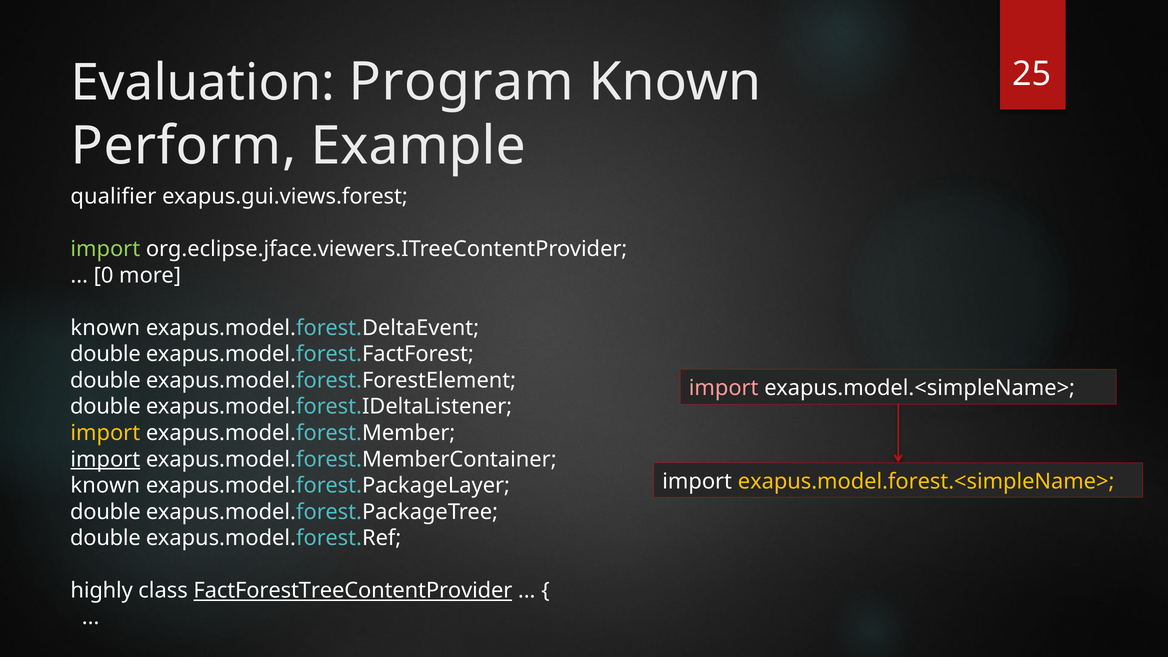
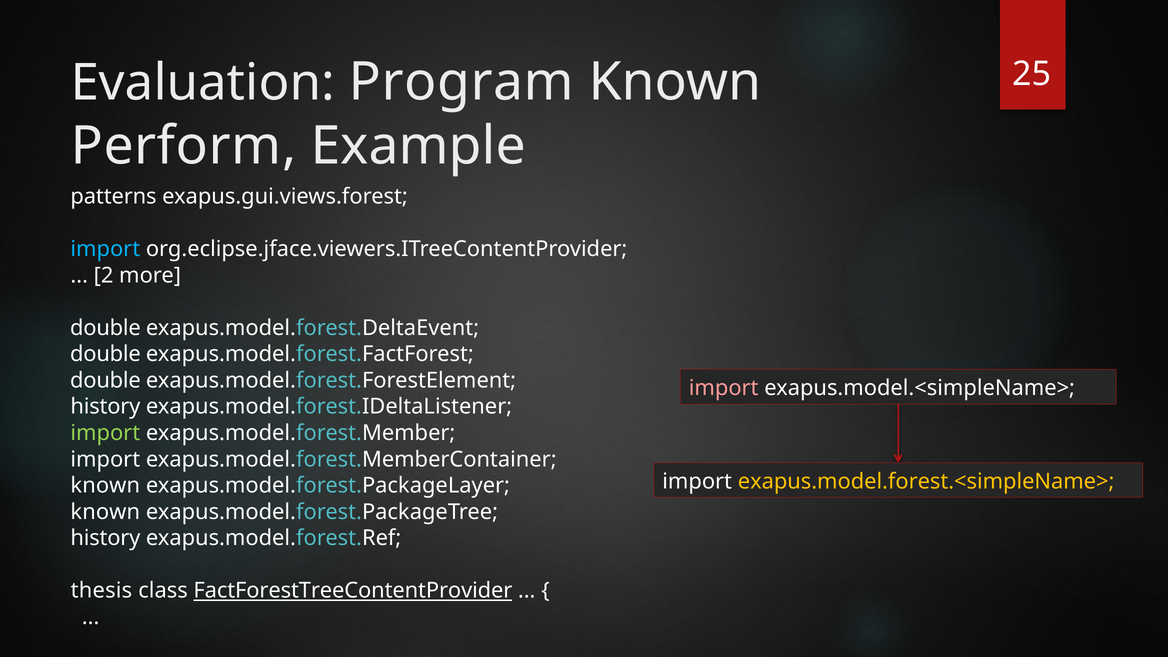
qualifier: qualifier -> patterns (114, 196)
import colour: light green -> light blue (105, 249)
0: 0 -> 2 (104, 275)
known: known -> double (105, 328)
double: double -> history (105, 407)
import colour: yellow -> light green (105, 433)
import underline: present -> none (105, 459)
double: double -> known (105, 512)
double: double -> history (105, 538)
highly: highly -> thesis (101, 591)
